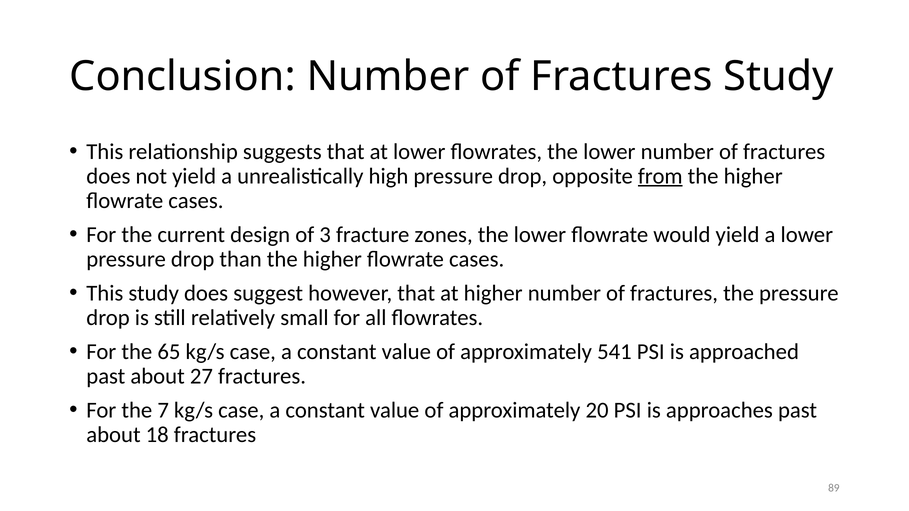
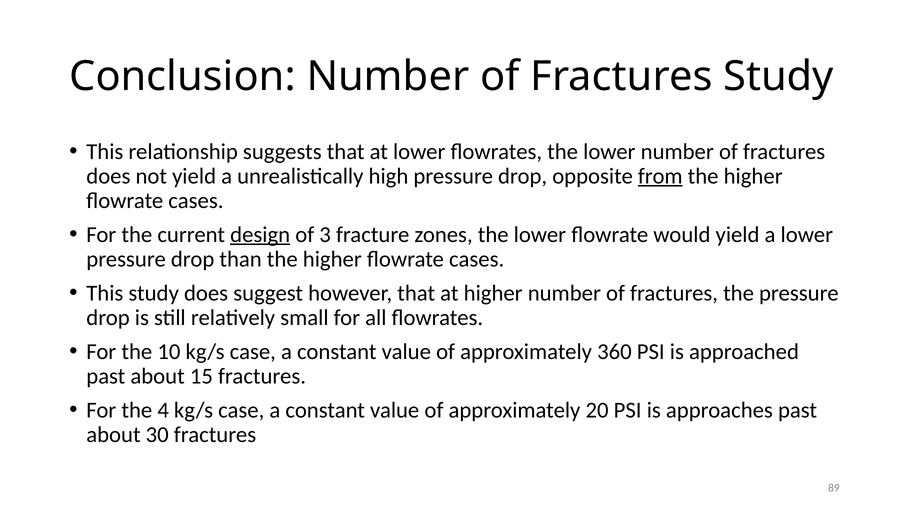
design underline: none -> present (260, 235)
65: 65 -> 10 (169, 352)
541: 541 -> 360 (614, 352)
27: 27 -> 15 (201, 376)
7: 7 -> 4 (163, 410)
18: 18 -> 30 (157, 435)
